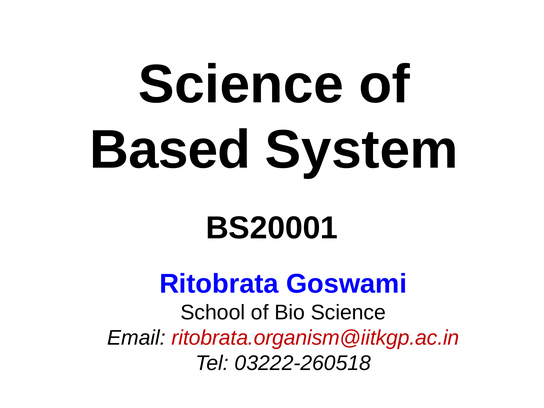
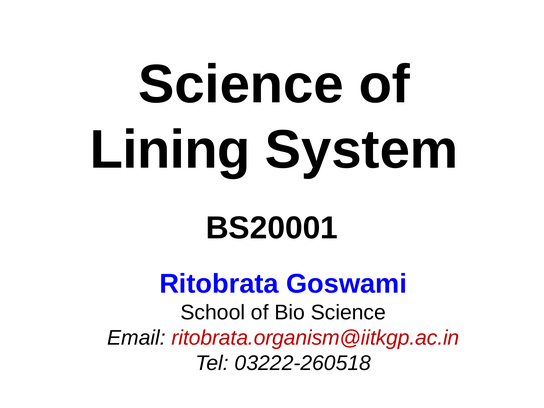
Based: Based -> Lining (170, 150)
